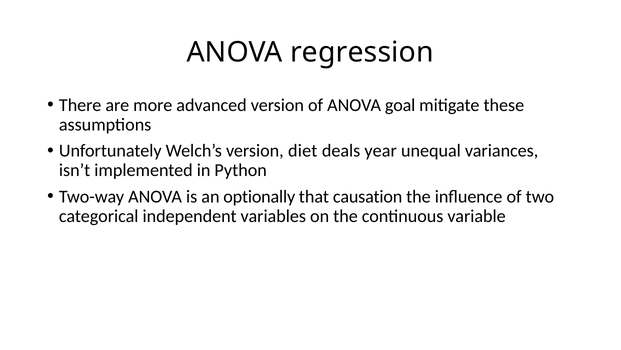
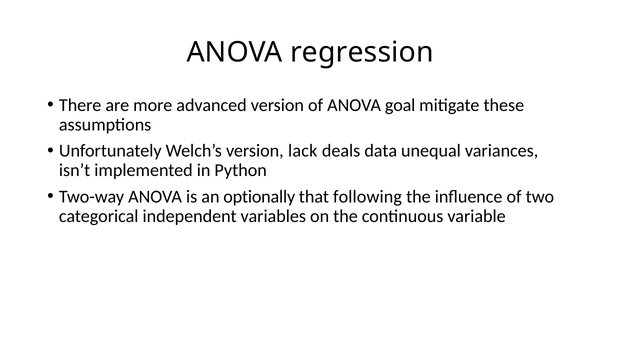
diet: diet -> lack (303, 151)
year: year -> data (381, 151)
causation: causation -> following (367, 196)
